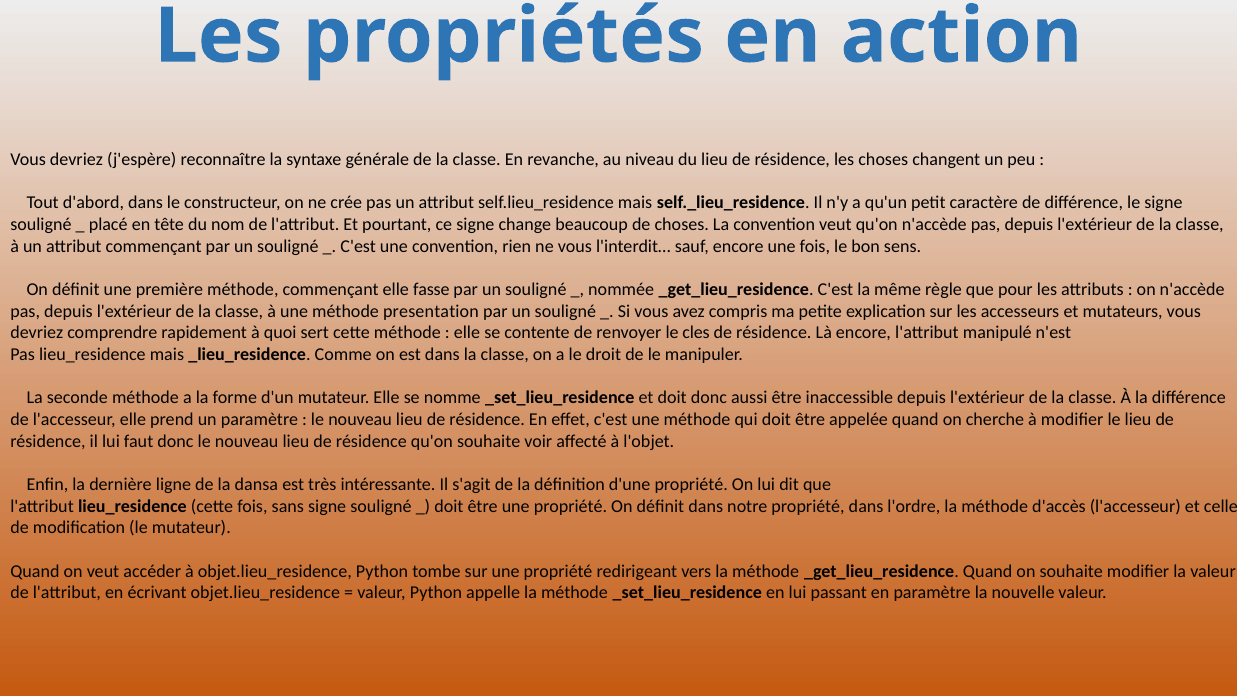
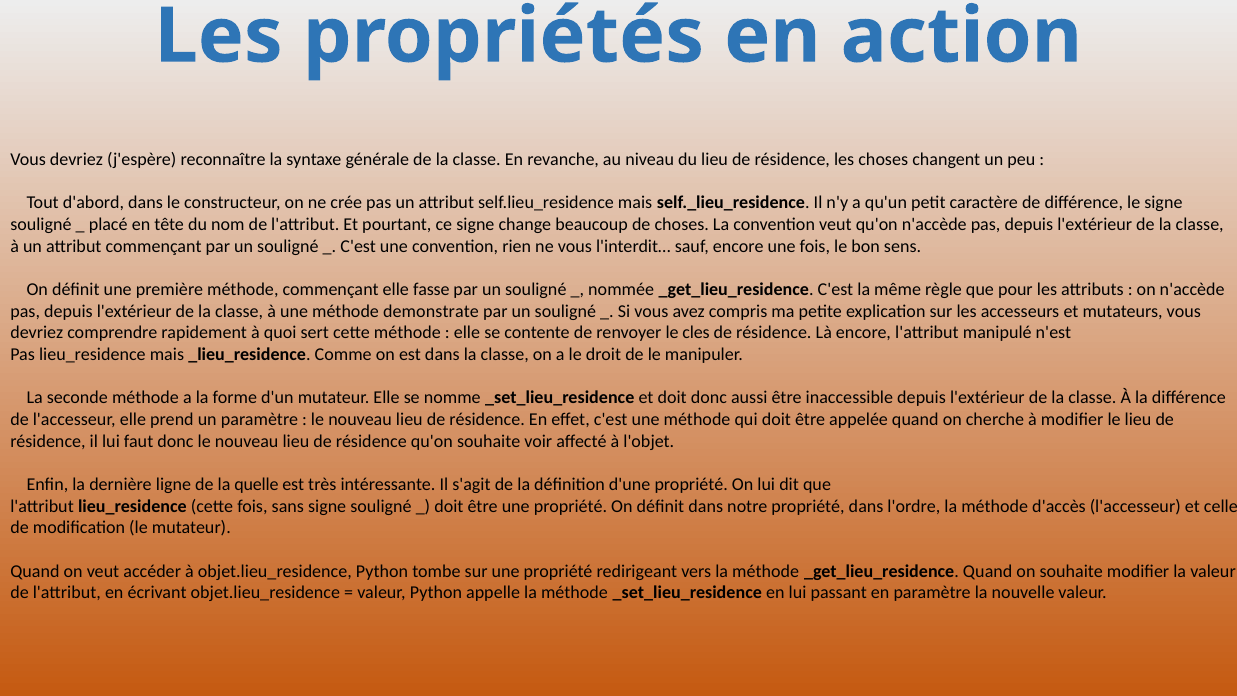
presentation: presentation -> demonstrate (431, 311)
dansa: dansa -> quelle (256, 484)
